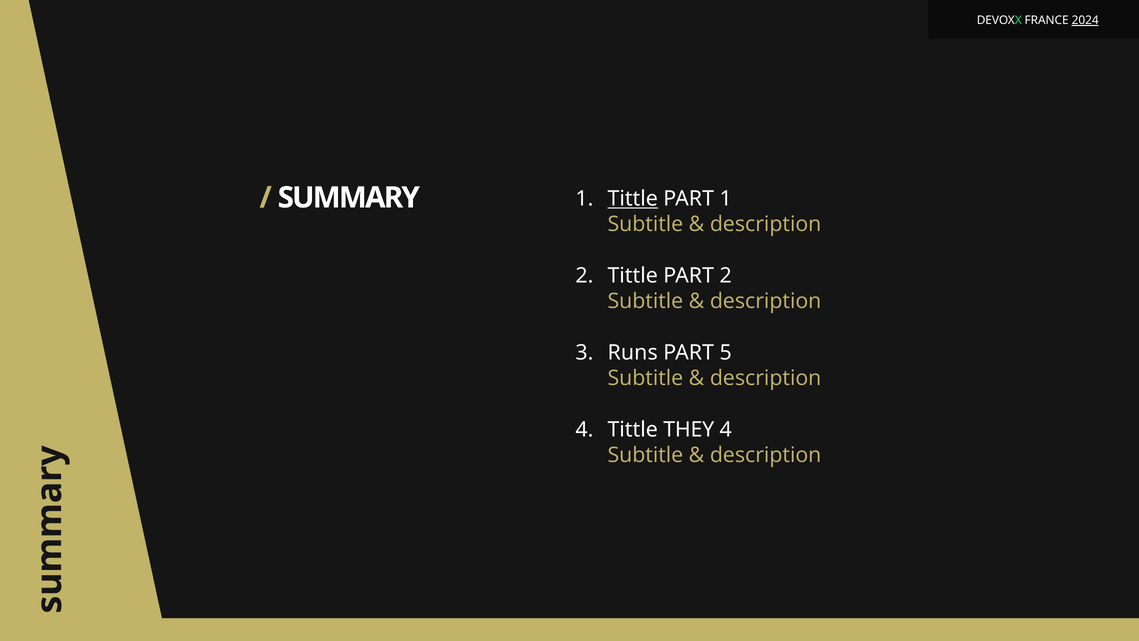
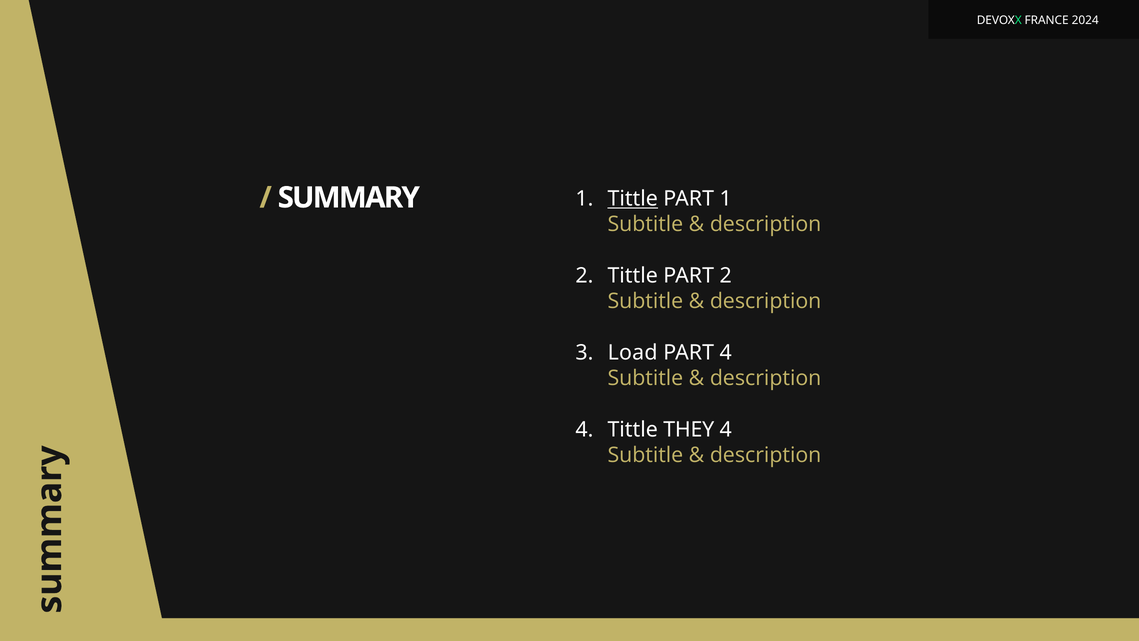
2024 underline: present -> none (1085, 20)
Runs: Runs -> Load (633, 352)
PART 5: 5 -> 4 (726, 352)
